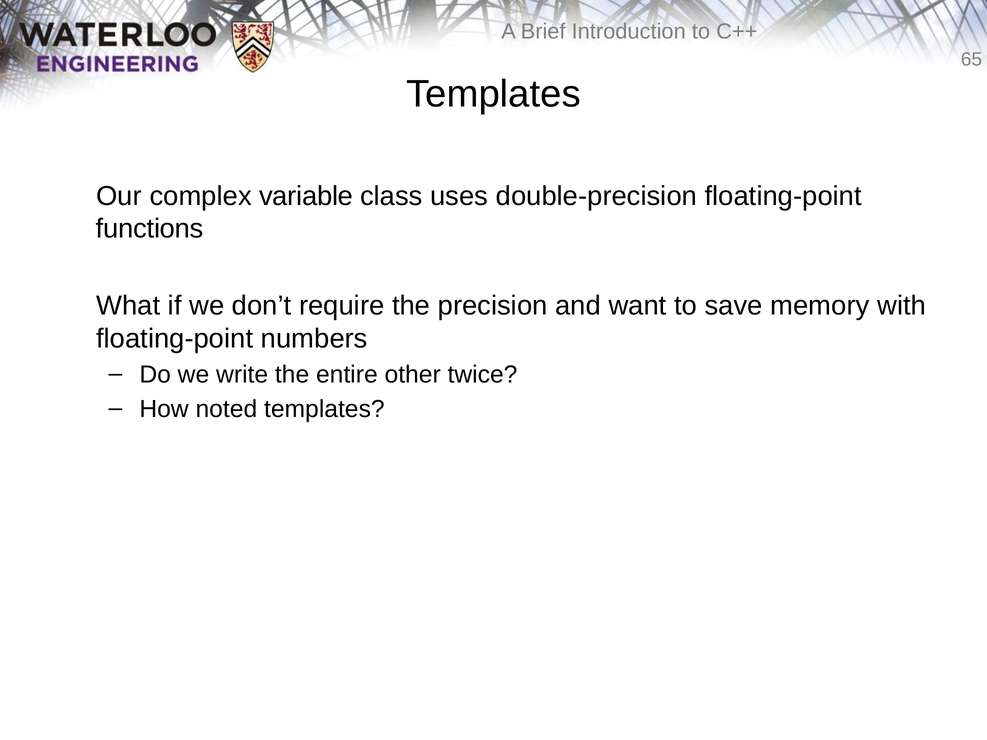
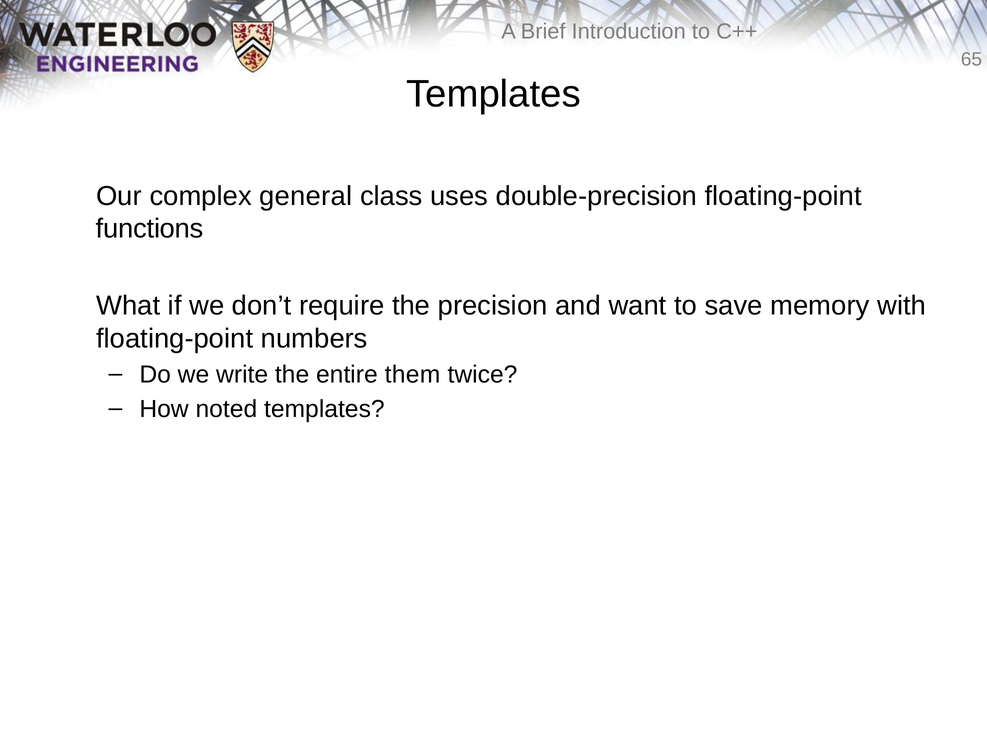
variable: variable -> general (306, 196)
other: other -> them (413, 375)
